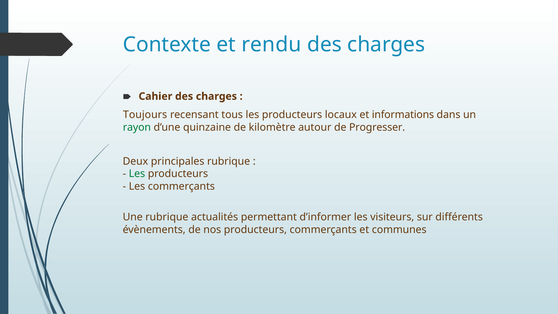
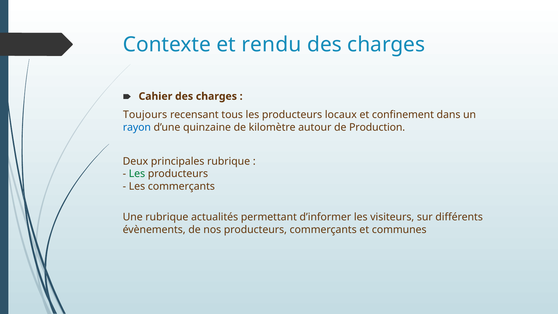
informations: informations -> confinement (403, 115)
rayon colour: green -> blue (137, 127)
Progresser: Progresser -> Production (377, 127)
